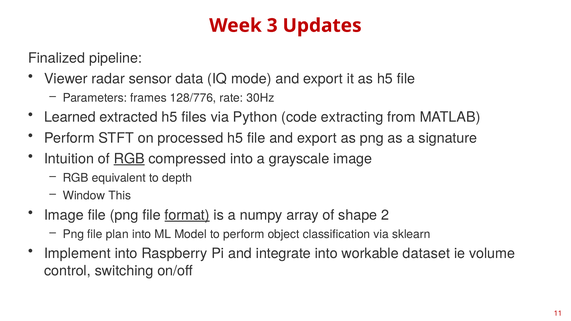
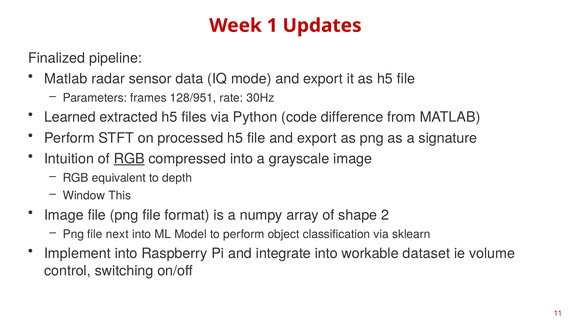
3: 3 -> 1 (272, 26)
Viewer: Viewer -> Matlab (66, 79)
128/776: 128/776 -> 128/951 (193, 98)
extracting: extracting -> difference (352, 117)
format underline: present -> none (187, 215)
plan: plan -> next (117, 234)
